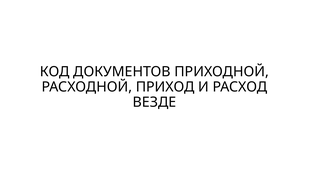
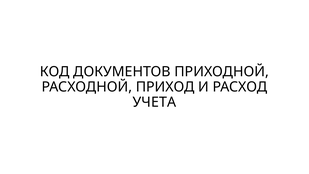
ВЕЗДЕ: ВЕЗДЕ -> УЧЕТА (154, 102)
